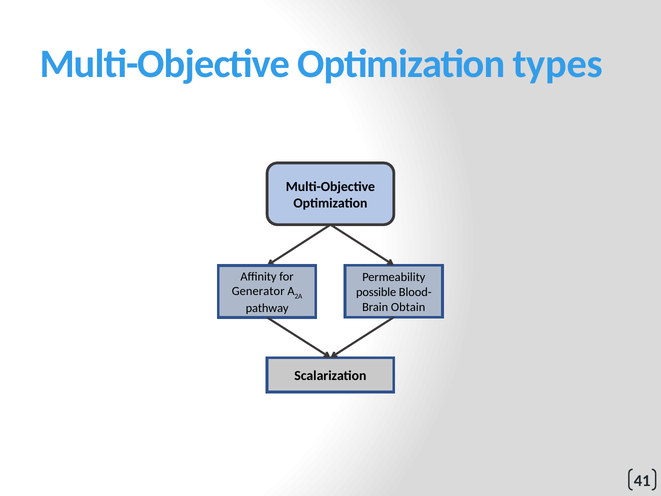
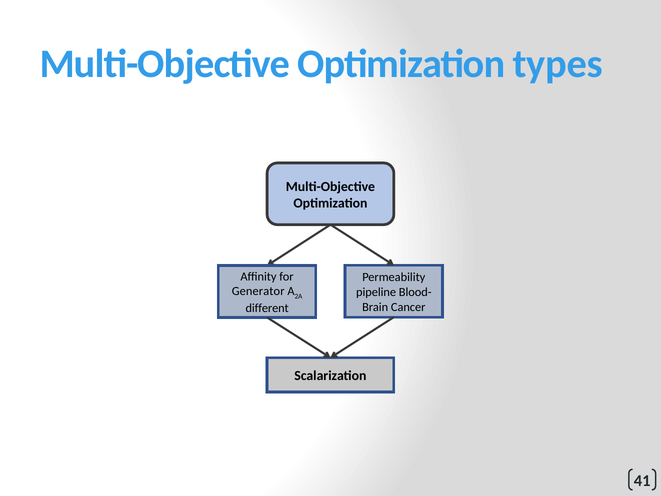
possible: possible -> pipeline (376, 292)
Obtain: Obtain -> Cancer (408, 307)
pathway: pathway -> different (267, 308)
